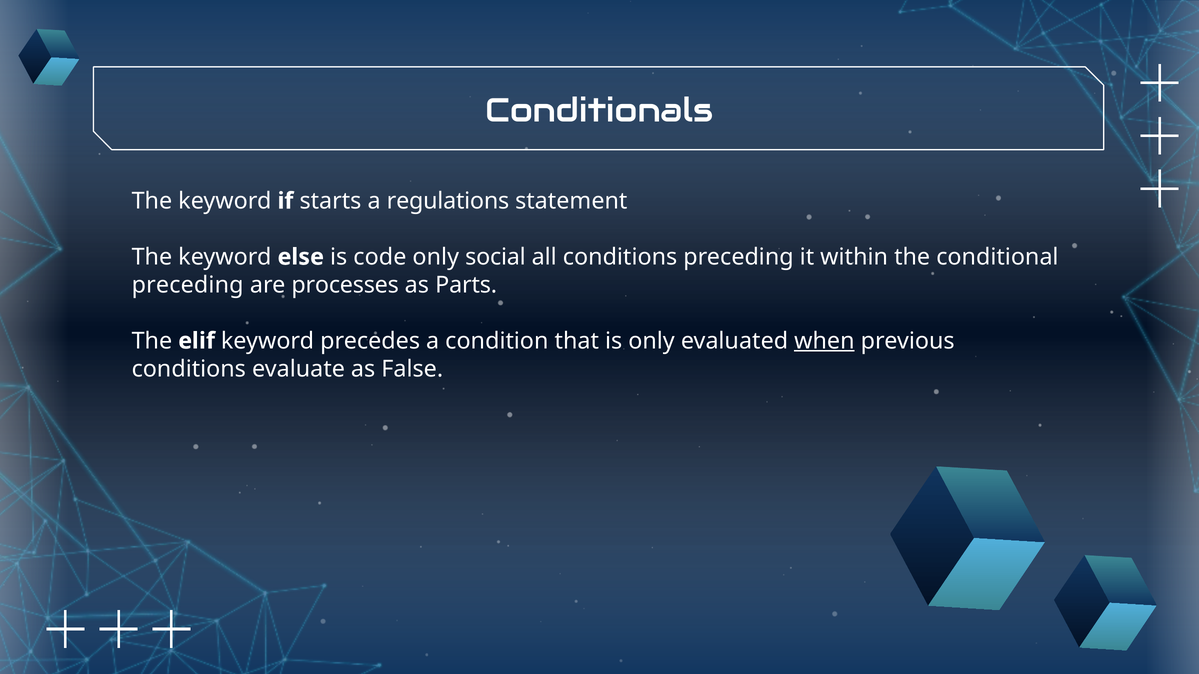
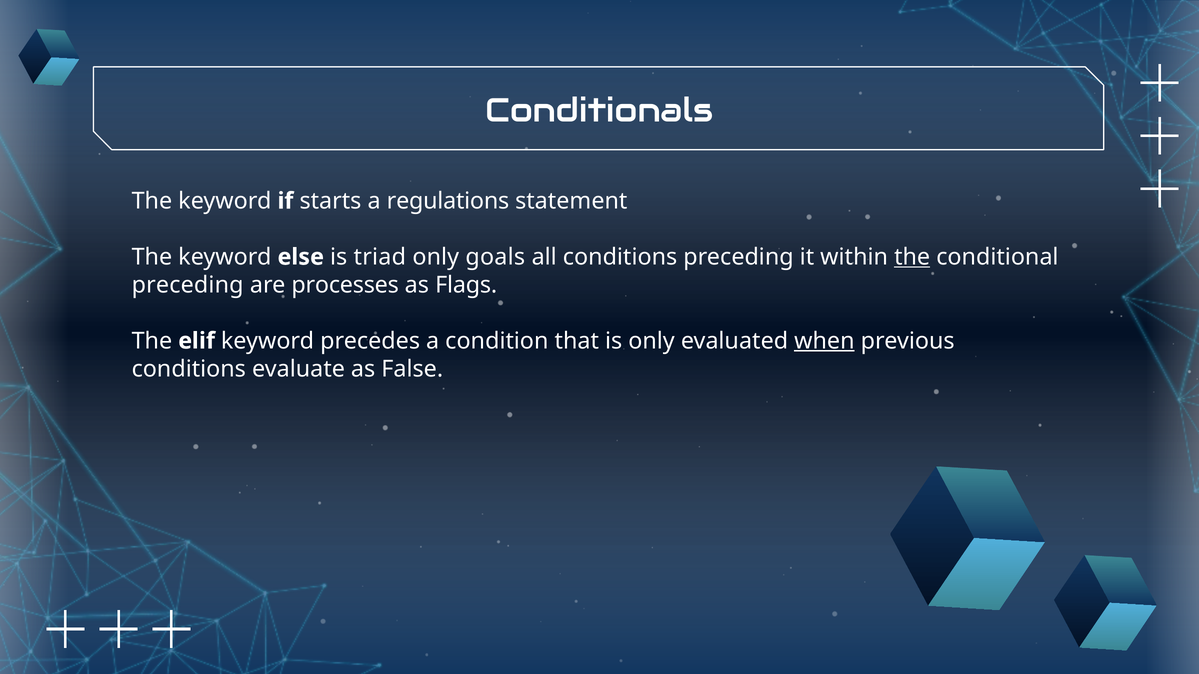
code: code -> triad (380, 257)
social: social -> goals (495, 257)
the underline: none -> present (912, 257)
Parts: Parts -> Flags (466, 285)
